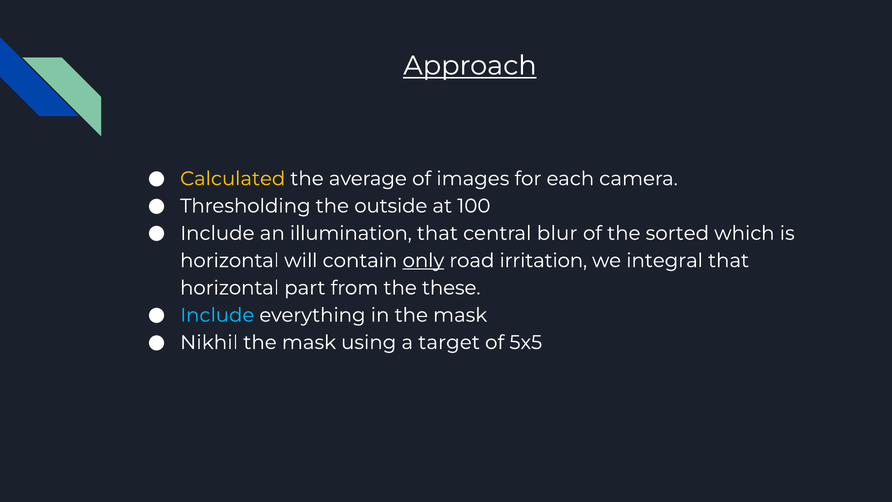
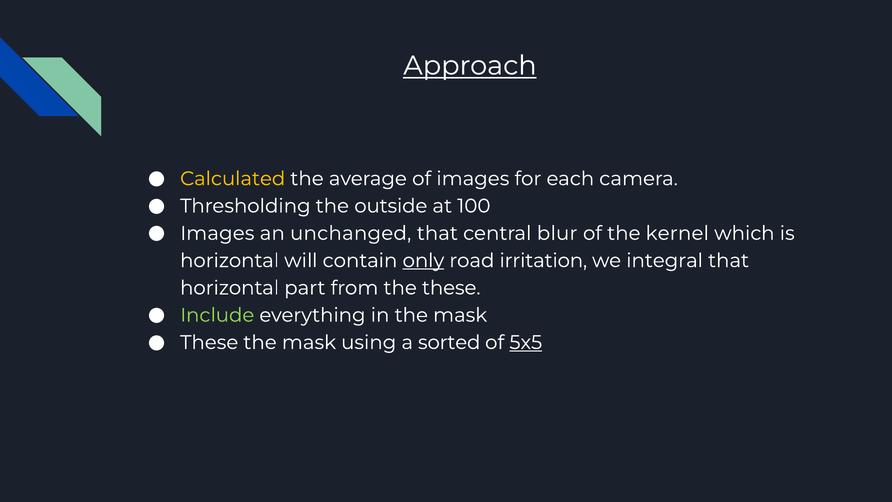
Include: Include -> Images (217, 233)
illumination: illumination -> unchanged (351, 233)
sorted: sorted -> kernel (677, 233)
Include colour: light blue -> light green (217, 315)
Nikhil: Nikhil -> These (209, 342)
target: target -> sorted (449, 342)
5x5 underline: none -> present (526, 342)
